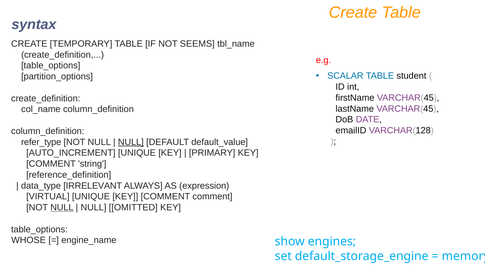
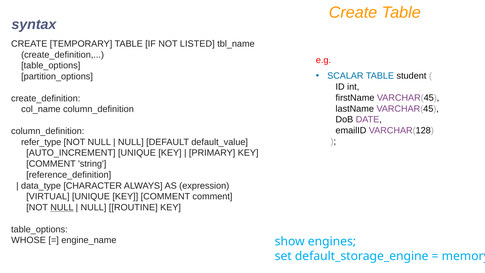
SEEMS: SEEMS -> LISTED (197, 44)
NULL underline: present -> none (131, 142)
IRRELEVANT: IRRELEVANT -> CHARACTER (93, 186)
OMITTED: OMITTED -> ROUTINE (133, 207)
